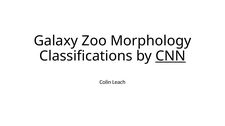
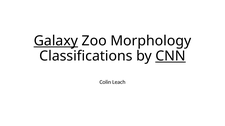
Galaxy underline: none -> present (56, 41)
